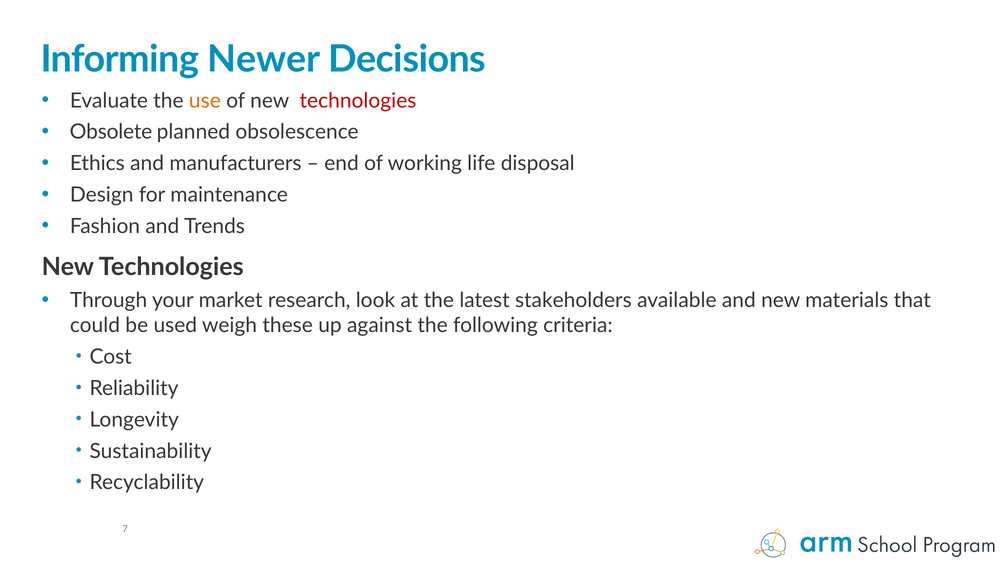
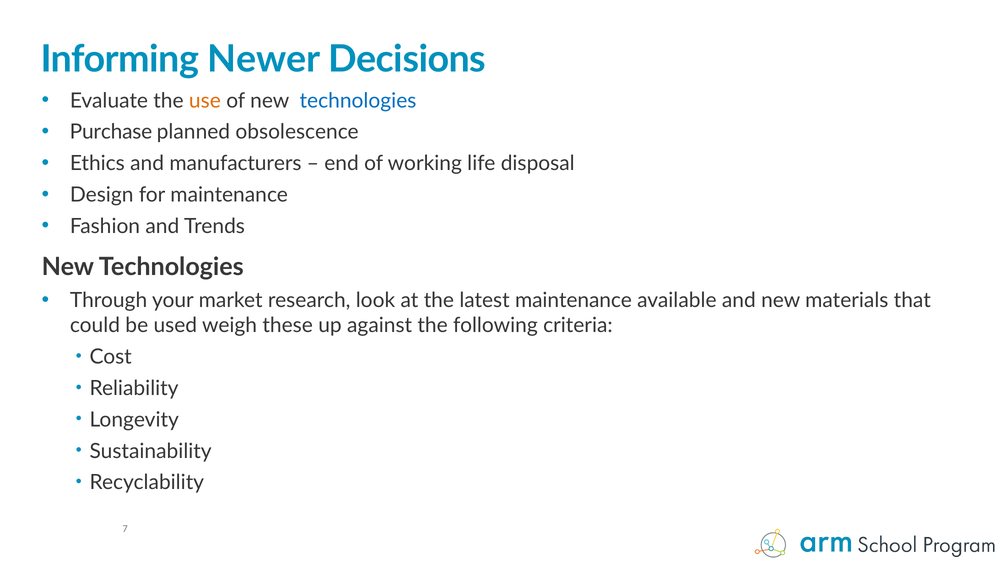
technologies colour: red -> blue (358, 101)
Obsolete: Obsolete -> Purchase (111, 132)
latest stakeholders: stakeholders -> maintenance (573, 301)
